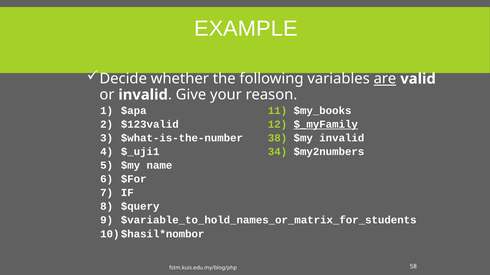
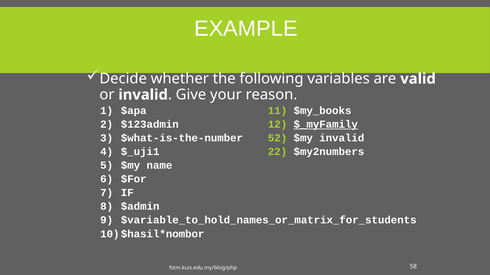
are underline: present -> none (385, 79)
$123valid: $123valid -> $123admin (150, 125)
38: 38 -> 52 (278, 138)
34: 34 -> 22 (278, 152)
$query: $query -> $admin (140, 207)
